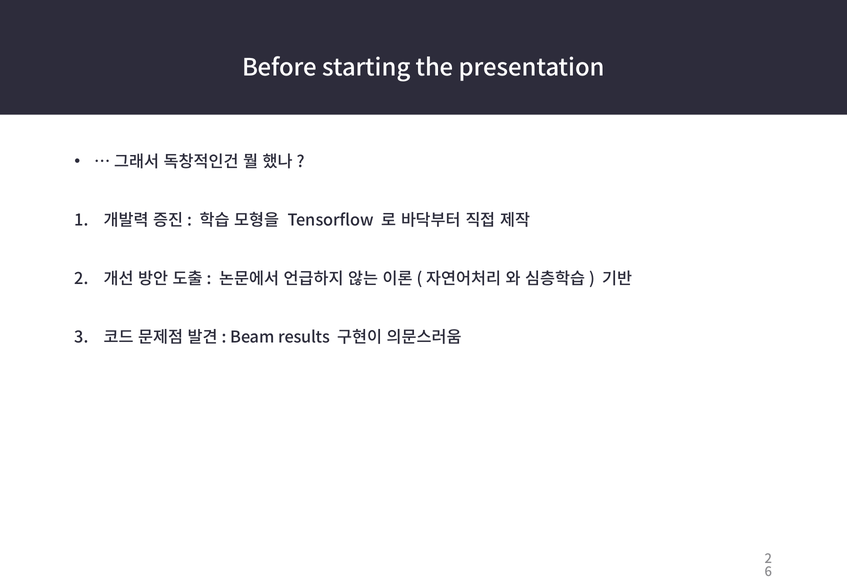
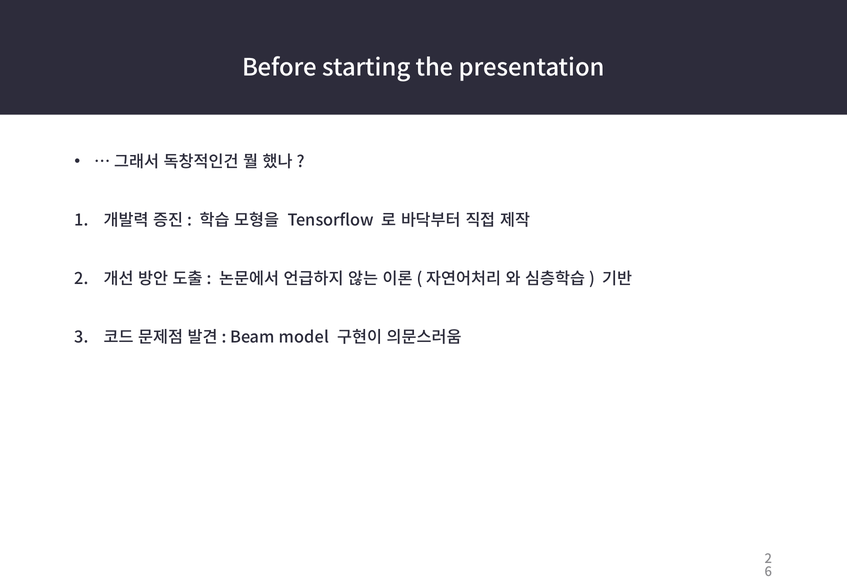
results: results -> model (304, 338)
